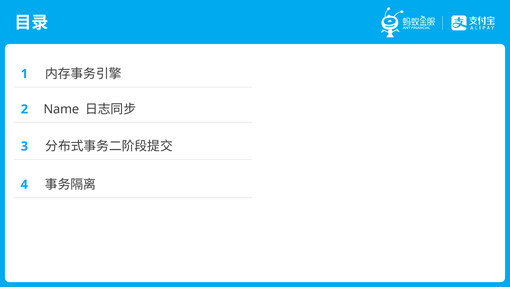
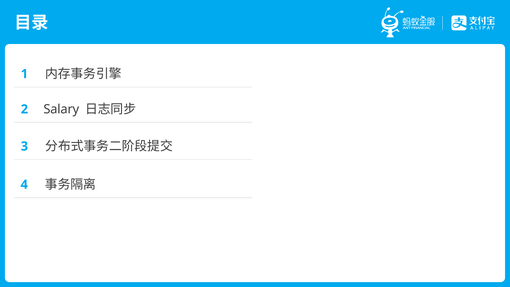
Name: Name -> Salary (61, 109)
